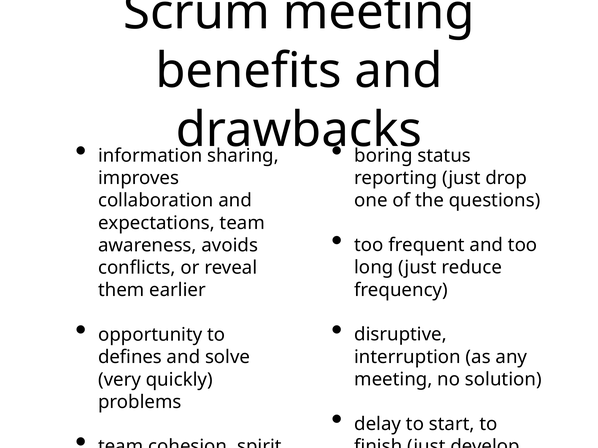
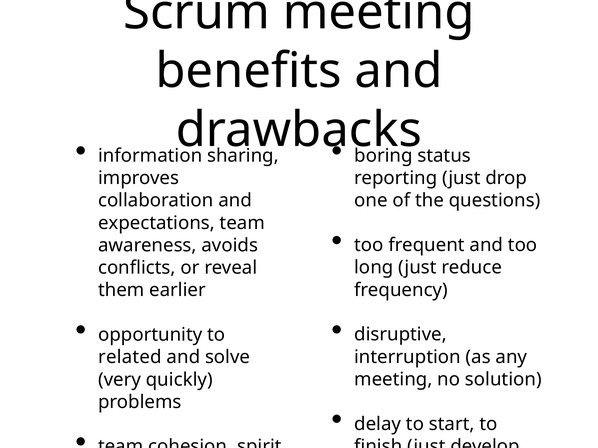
defines: defines -> related (130, 358)
